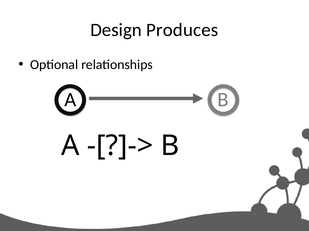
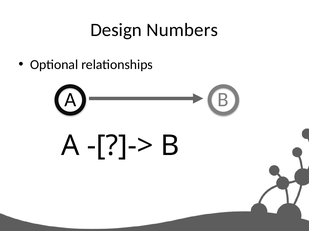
Produces: Produces -> Numbers (182, 30)
